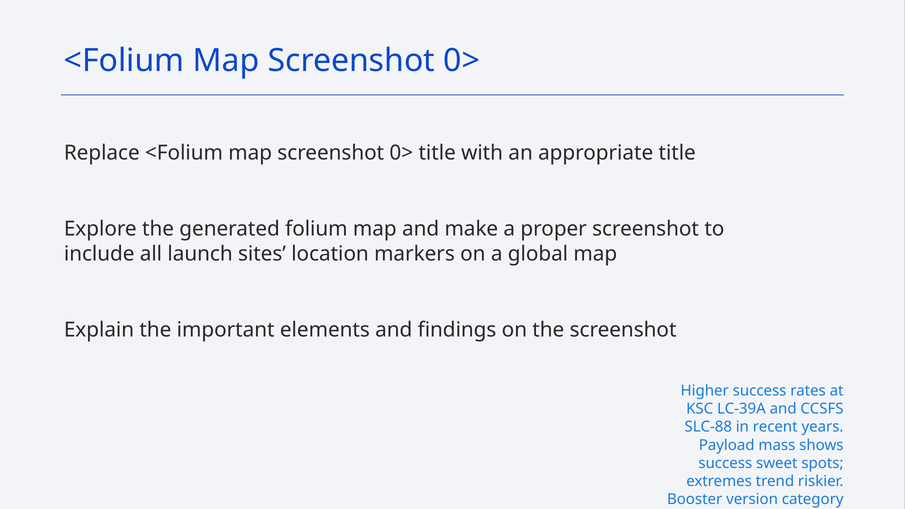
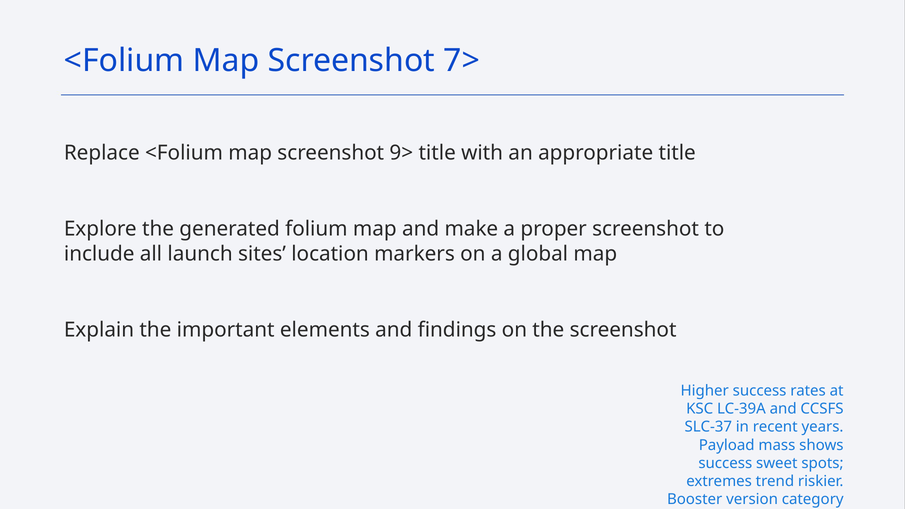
0>: 0> -> 7> (462, 60)
0>: 0> -> 9> (401, 153)
SLC-88: SLC-88 -> SLC-37 (708, 427)
